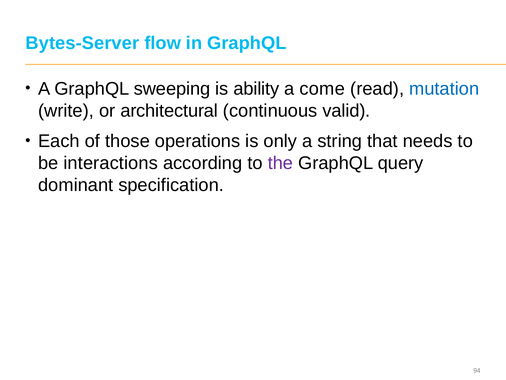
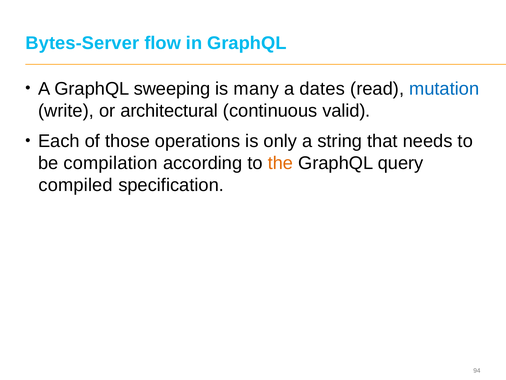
ability: ability -> many (256, 89)
come: come -> dates (322, 89)
interactions: interactions -> compilation (111, 163)
the colour: purple -> orange (280, 163)
dominant: dominant -> compiled (76, 185)
